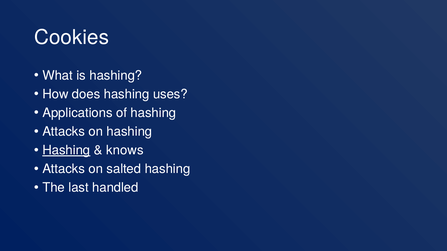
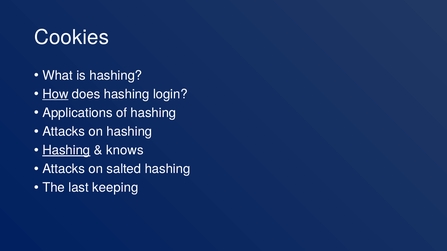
How underline: none -> present (55, 94)
uses: uses -> login (170, 94)
handled: handled -> keeping (115, 188)
